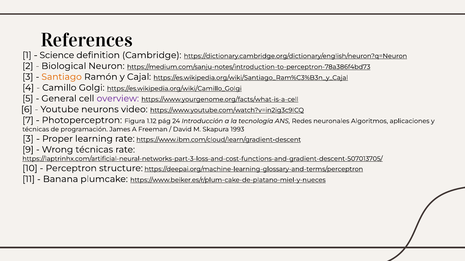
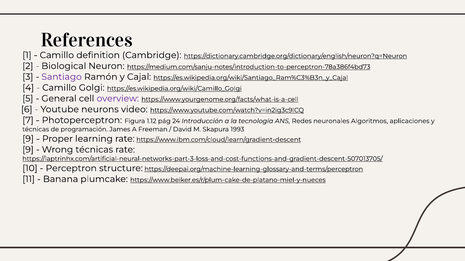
Science: Science -> Camillo (57, 55)
Santiago colour: orange -> purple (62, 77)
3: 3 -> 9 (28, 139)
